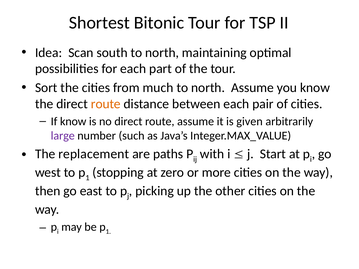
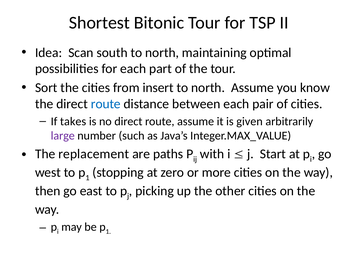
much: much -> insert (158, 88)
route colour: orange -> blue (106, 104)
If know: know -> takes (73, 122)
